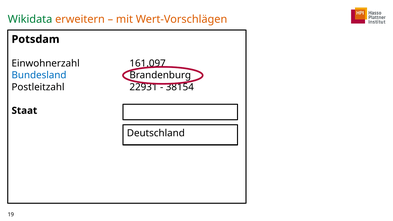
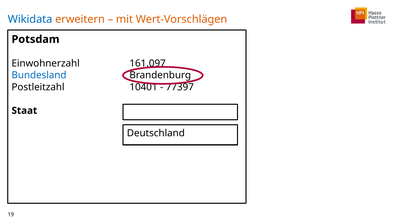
Wikidata colour: green -> blue (30, 19)
22931: 22931 -> 10401 (143, 87)
38154: 38154 -> 77397 (180, 87)
